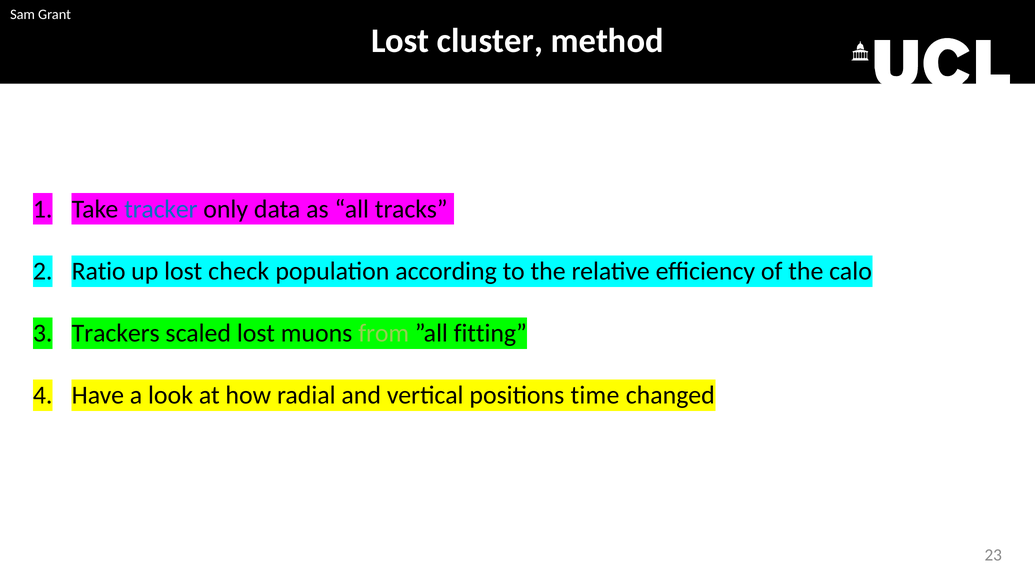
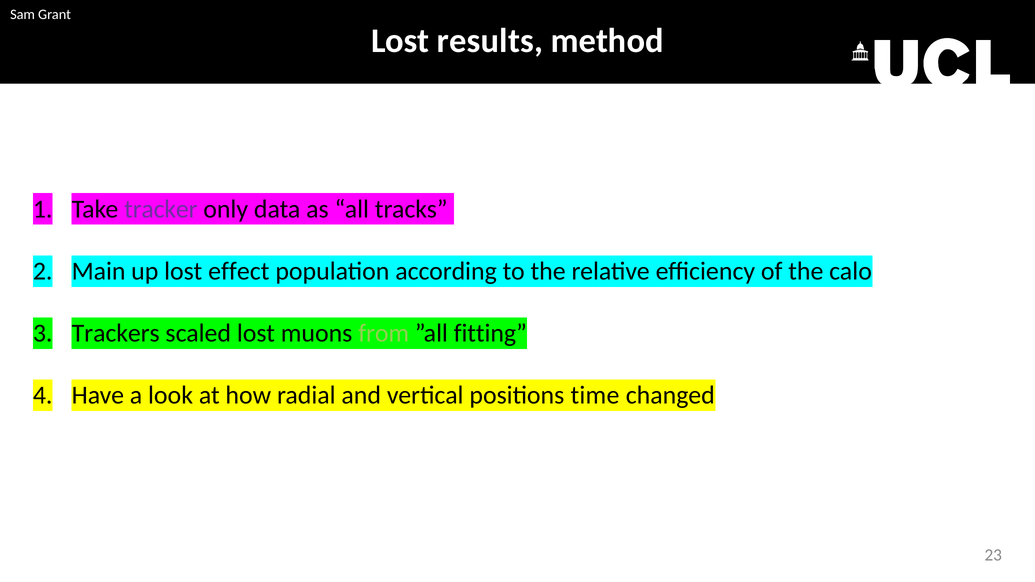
cluster: cluster -> results (490, 41)
tracker colour: blue -> purple (161, 209)
Ratio: Ratio -> Main (99, 271)
check: check -> effect (239, 271)
